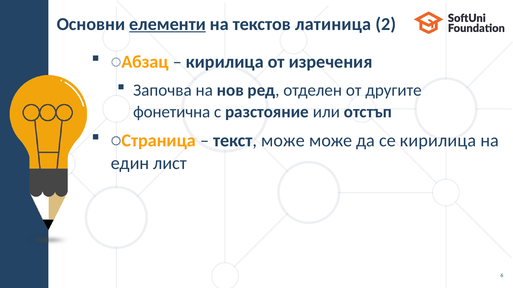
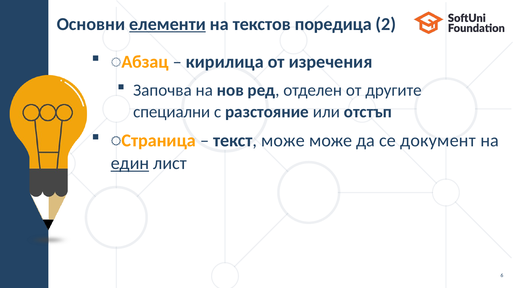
латиница: латиница -> поредица (333, 24)
фонетична: фонетична -> специални (172, 112)
се кирилица: кирилица -> документ (438, 141)
един underline: none -> present (130, 164)
